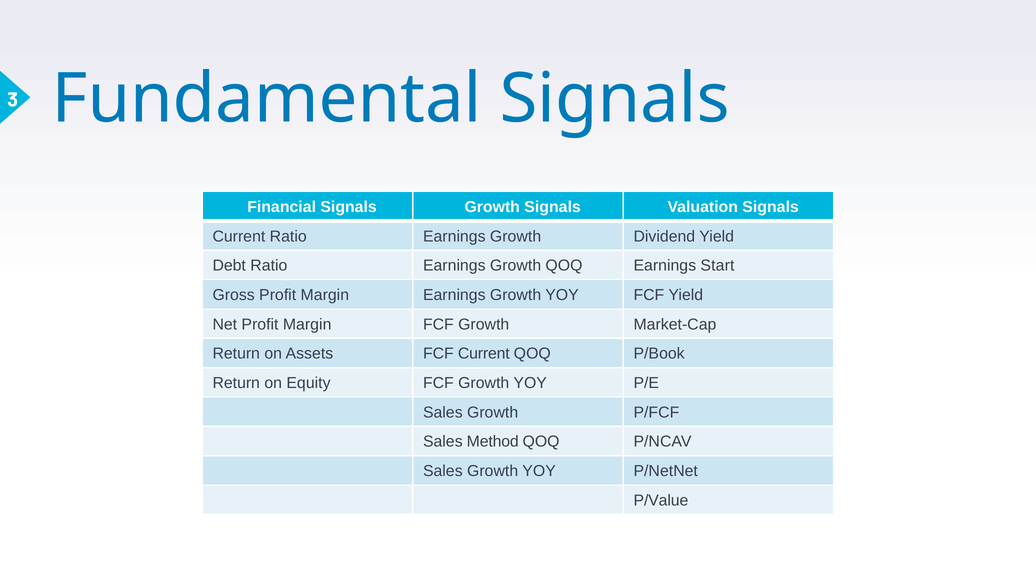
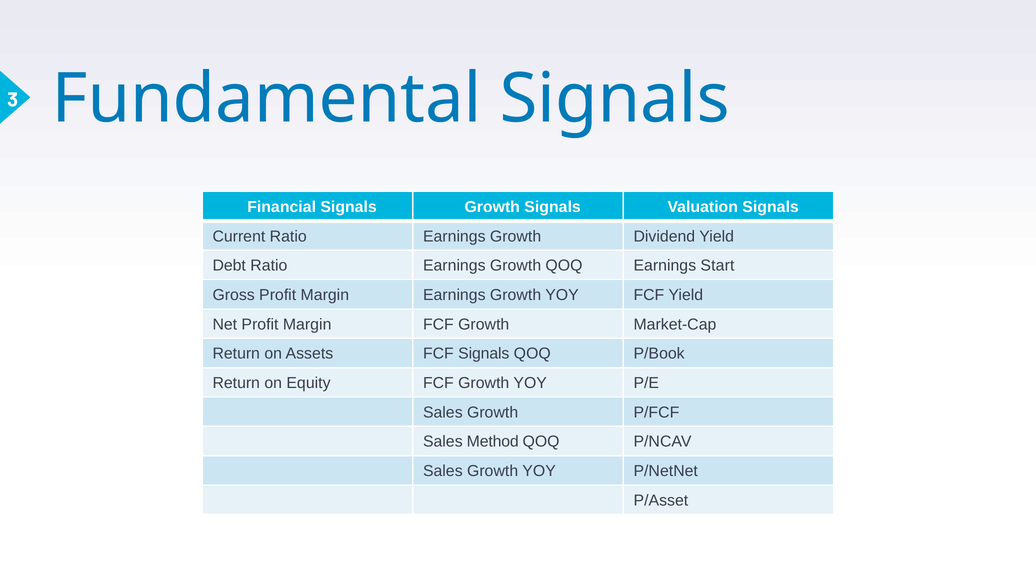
FCF Current: Current -> Signals (484, 354)
P/Value: P/Value -> P/Asset (661, 500)
